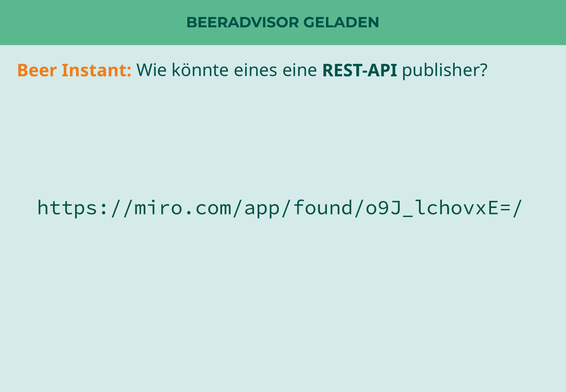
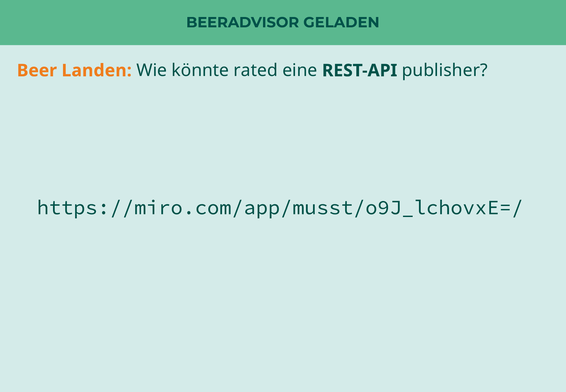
Instant: Instant -> Landen (97, 71)
eines: eines -> rated (256, 71)
https://miro.com/app/found/o9J_lchovxE=/: https://miro.com/app/found/o9J_lchovxE=/ -> https://miro.com/app/musst/o9J_lchovxE=/ (280, 207)
